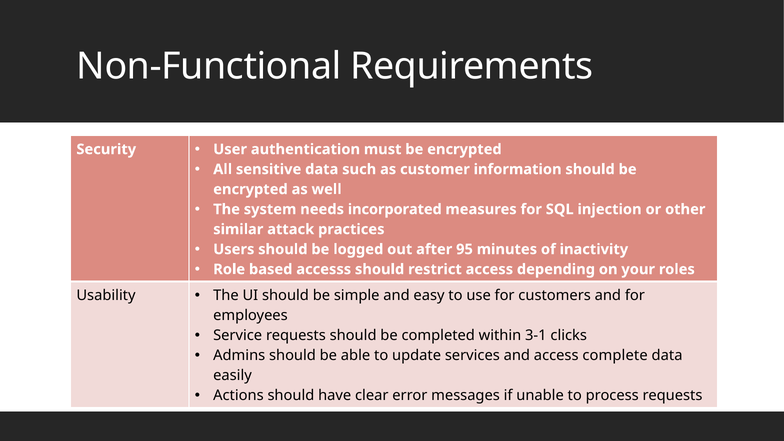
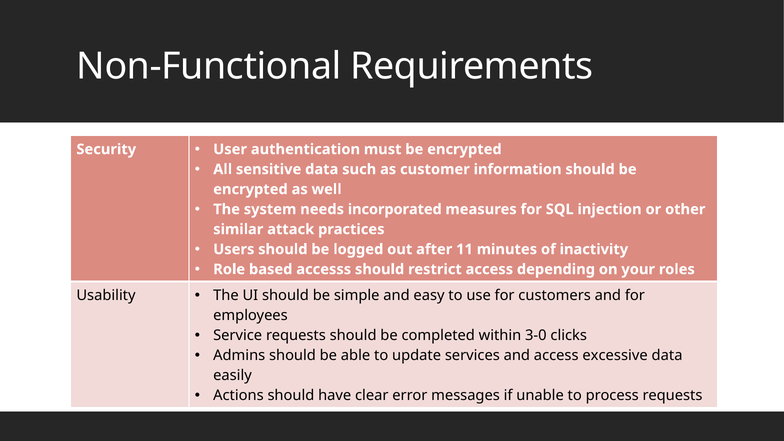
95: 95 -> 11 (464, 249)
3-1: 3-1 -> 3-0 (536, 335)
complete: complete -> excessive (615, 355)
